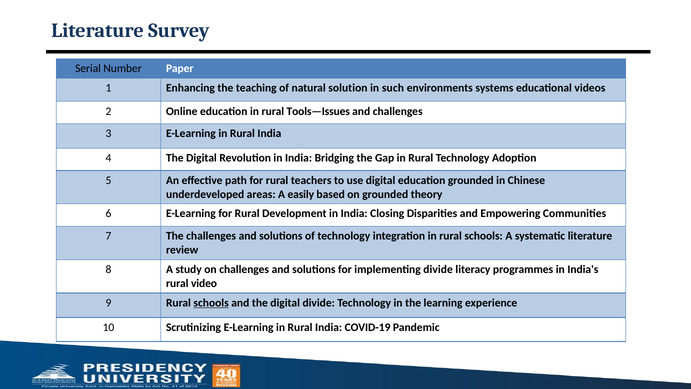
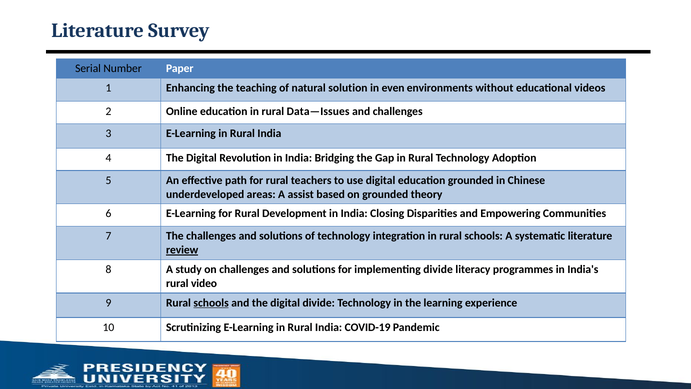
such: such -> even (393, 88)
systems: systems -> without (494, 88)
Tools—Issues: Tools—Issues -> Data—Issues (318, 111)
easily: easily -> assist (301, 194)
review underline: none -> present (182, 250)
